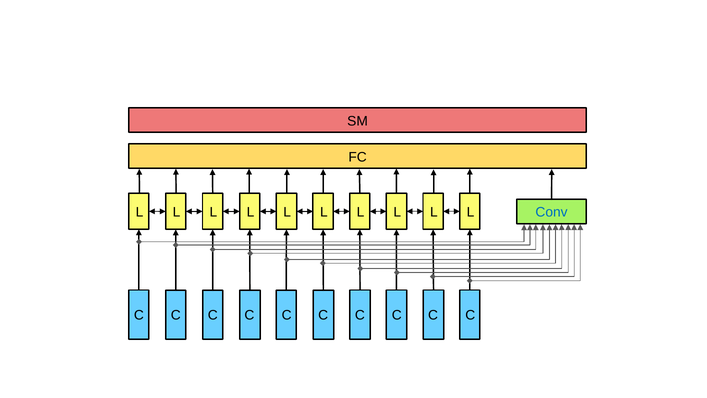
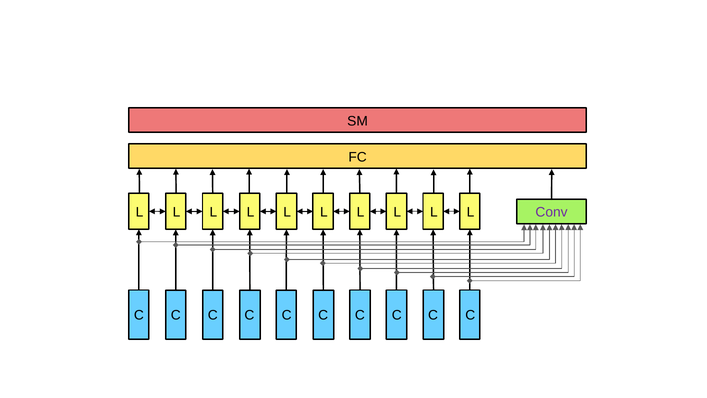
Conv colour: blue -> purple (551, 212)
